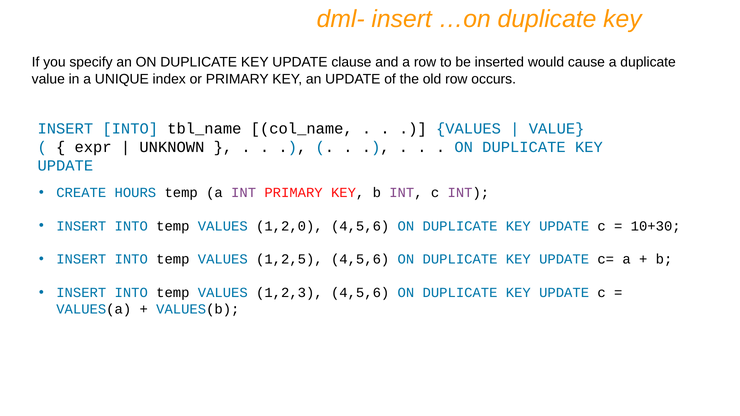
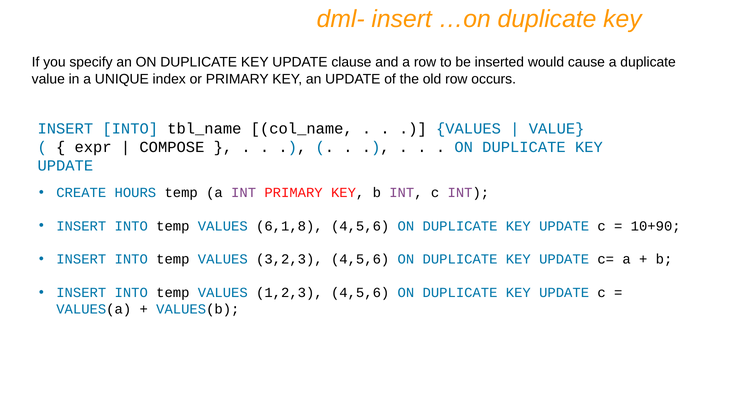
UNKNOWN: UNKNOWN -> COMPOSE (172, 147)
1,2,0: 1,2,0 -> 6,1,8 (289, 226)
10+30: 10+30 -> 10+90 (656, 226)
1,2,5: 1,2,5 -> 3,2,3 (289, 260)
